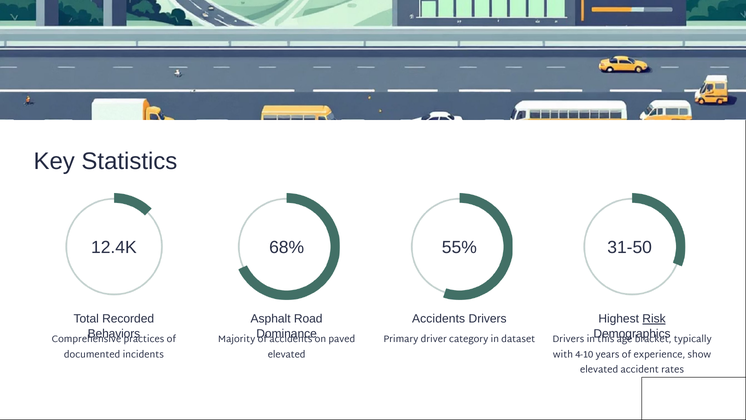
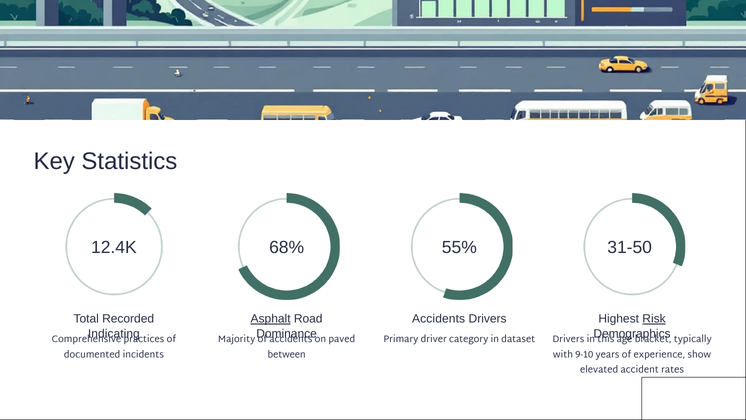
Asphalt underline: none -> present (271, 319)
Behaviors: Behaviors -> Indicating (114, 333)
elevated: elevated -> between (287, 354)
4-10: 4-10 -> 9-10 (584, 354)
